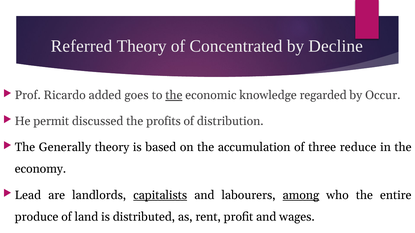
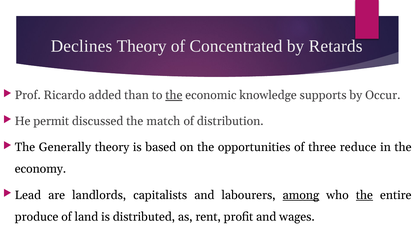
Referred: Referred -> Declines (81, 46)
Decline: Decline -> Retards (336, 46)
goes: goes -> than (137, 95)
regarded: regarded -> supports (323, 95)
profits: profits -> match (163, 122)
accumulation: accumulation -> opportunities (254, 148)
capitalists underline: present -> none (160, 195)
the underline: none -> present (364, 195)
